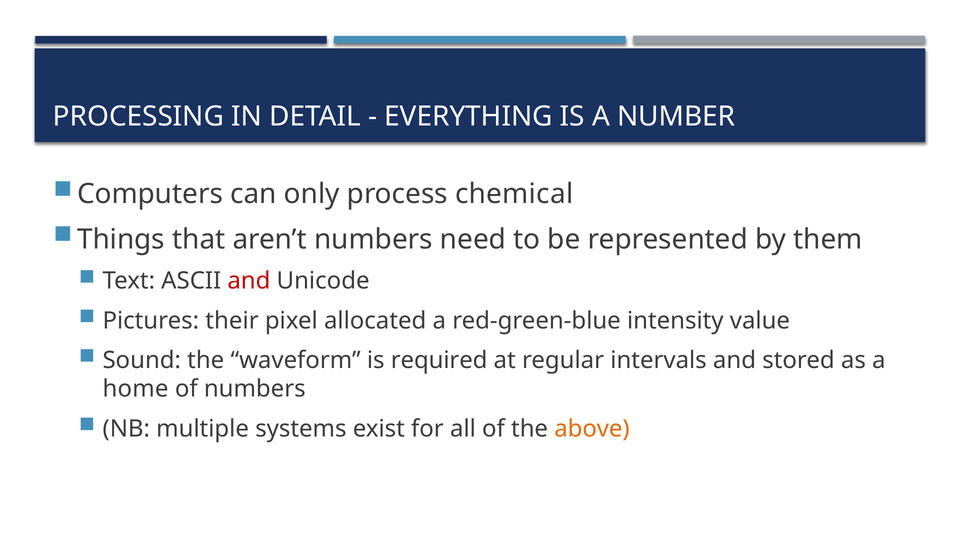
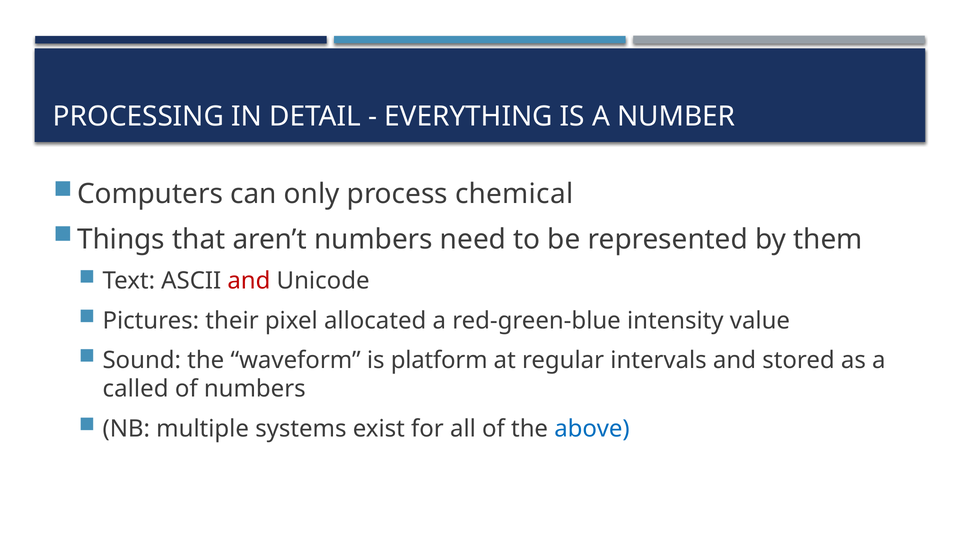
required: required -> platform (439, 360)
home: home -> called (136, 389)
above colour: orange -> blue (592, 429)
